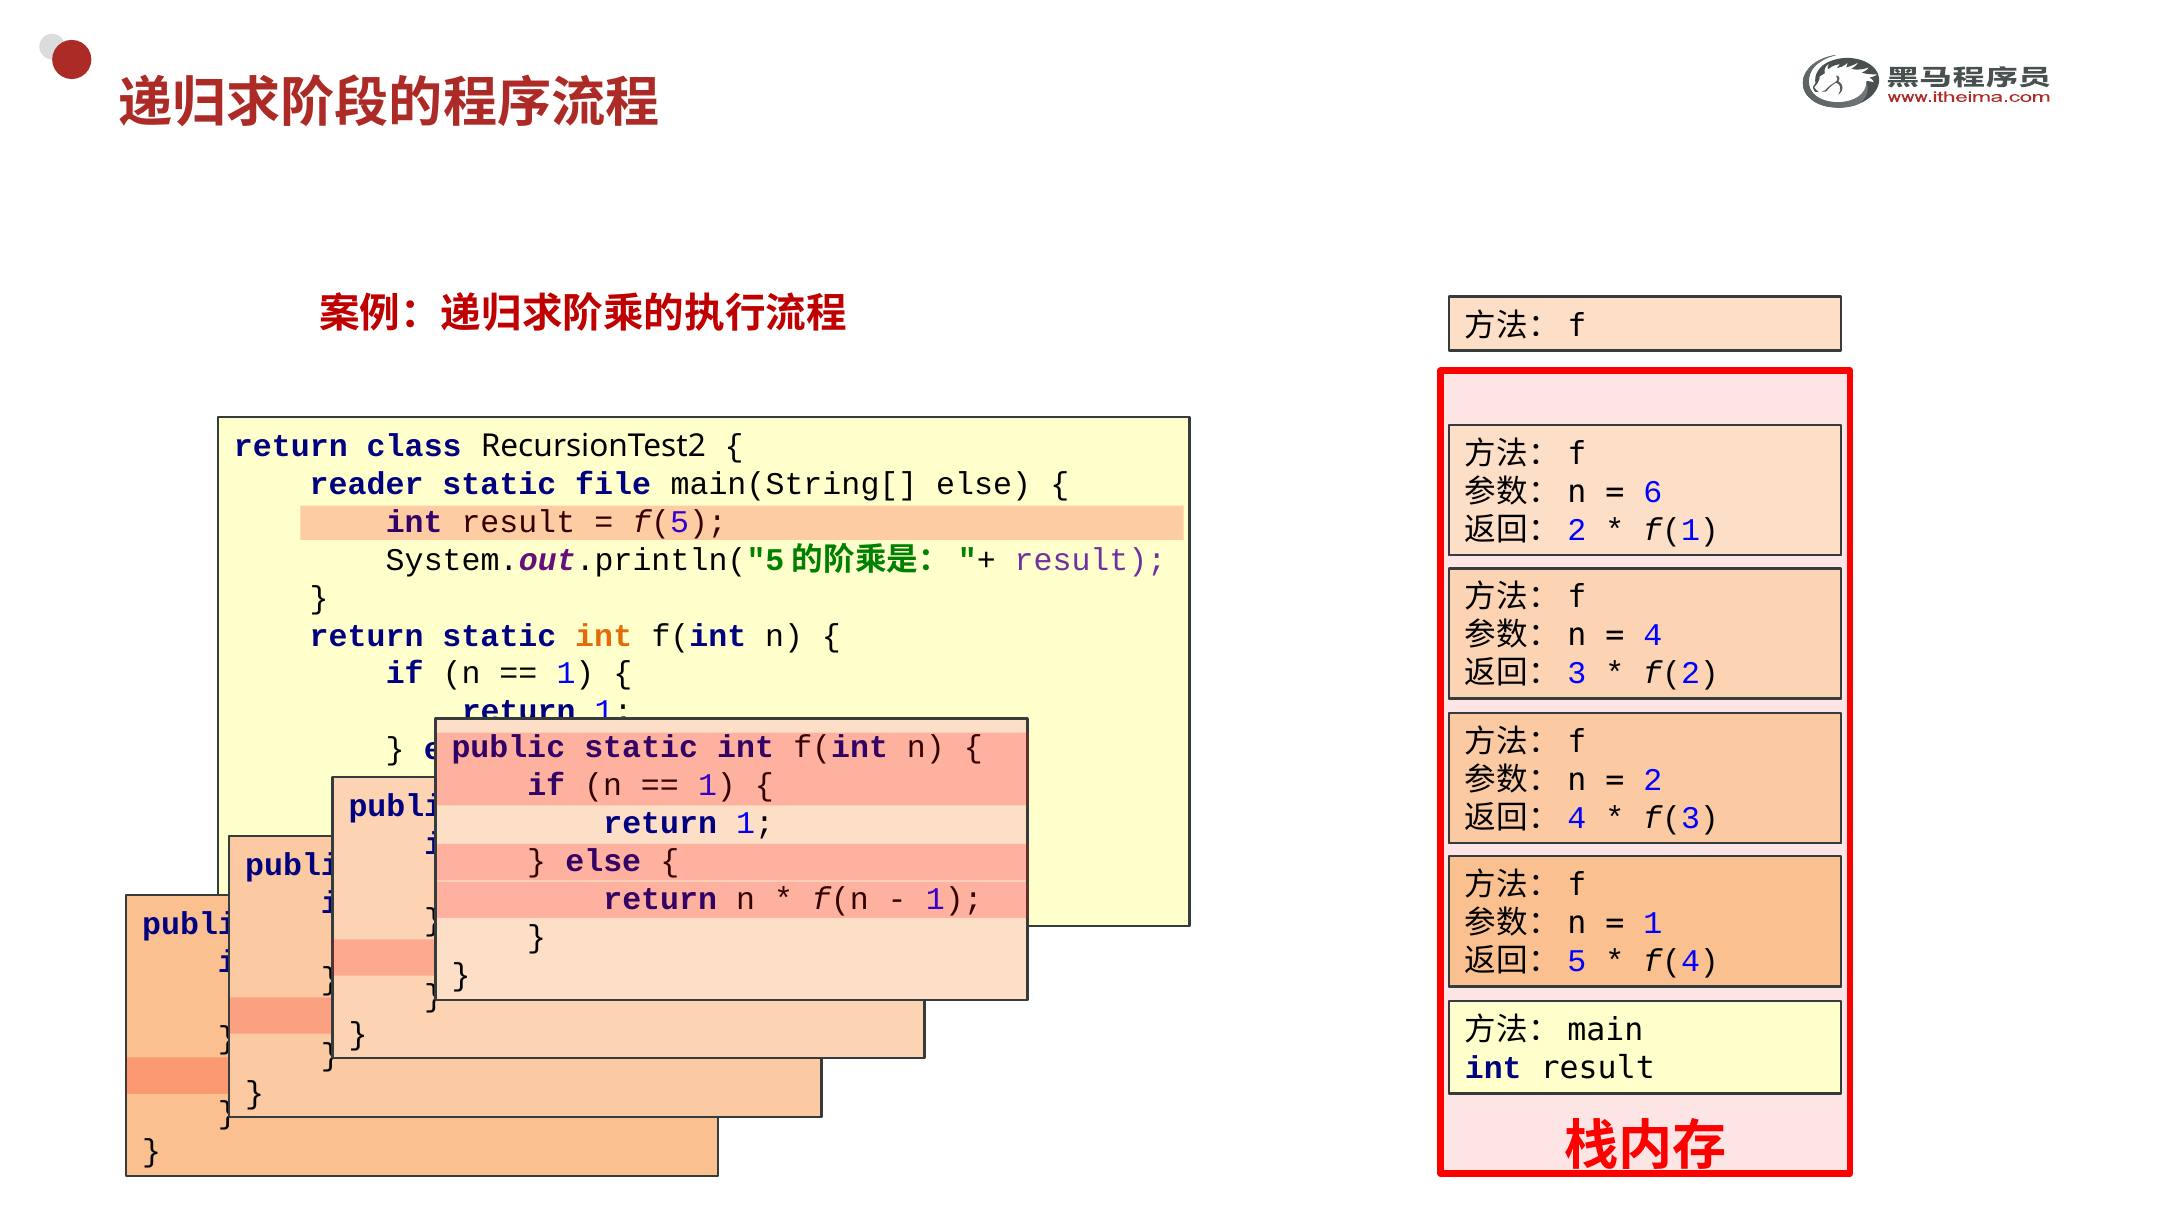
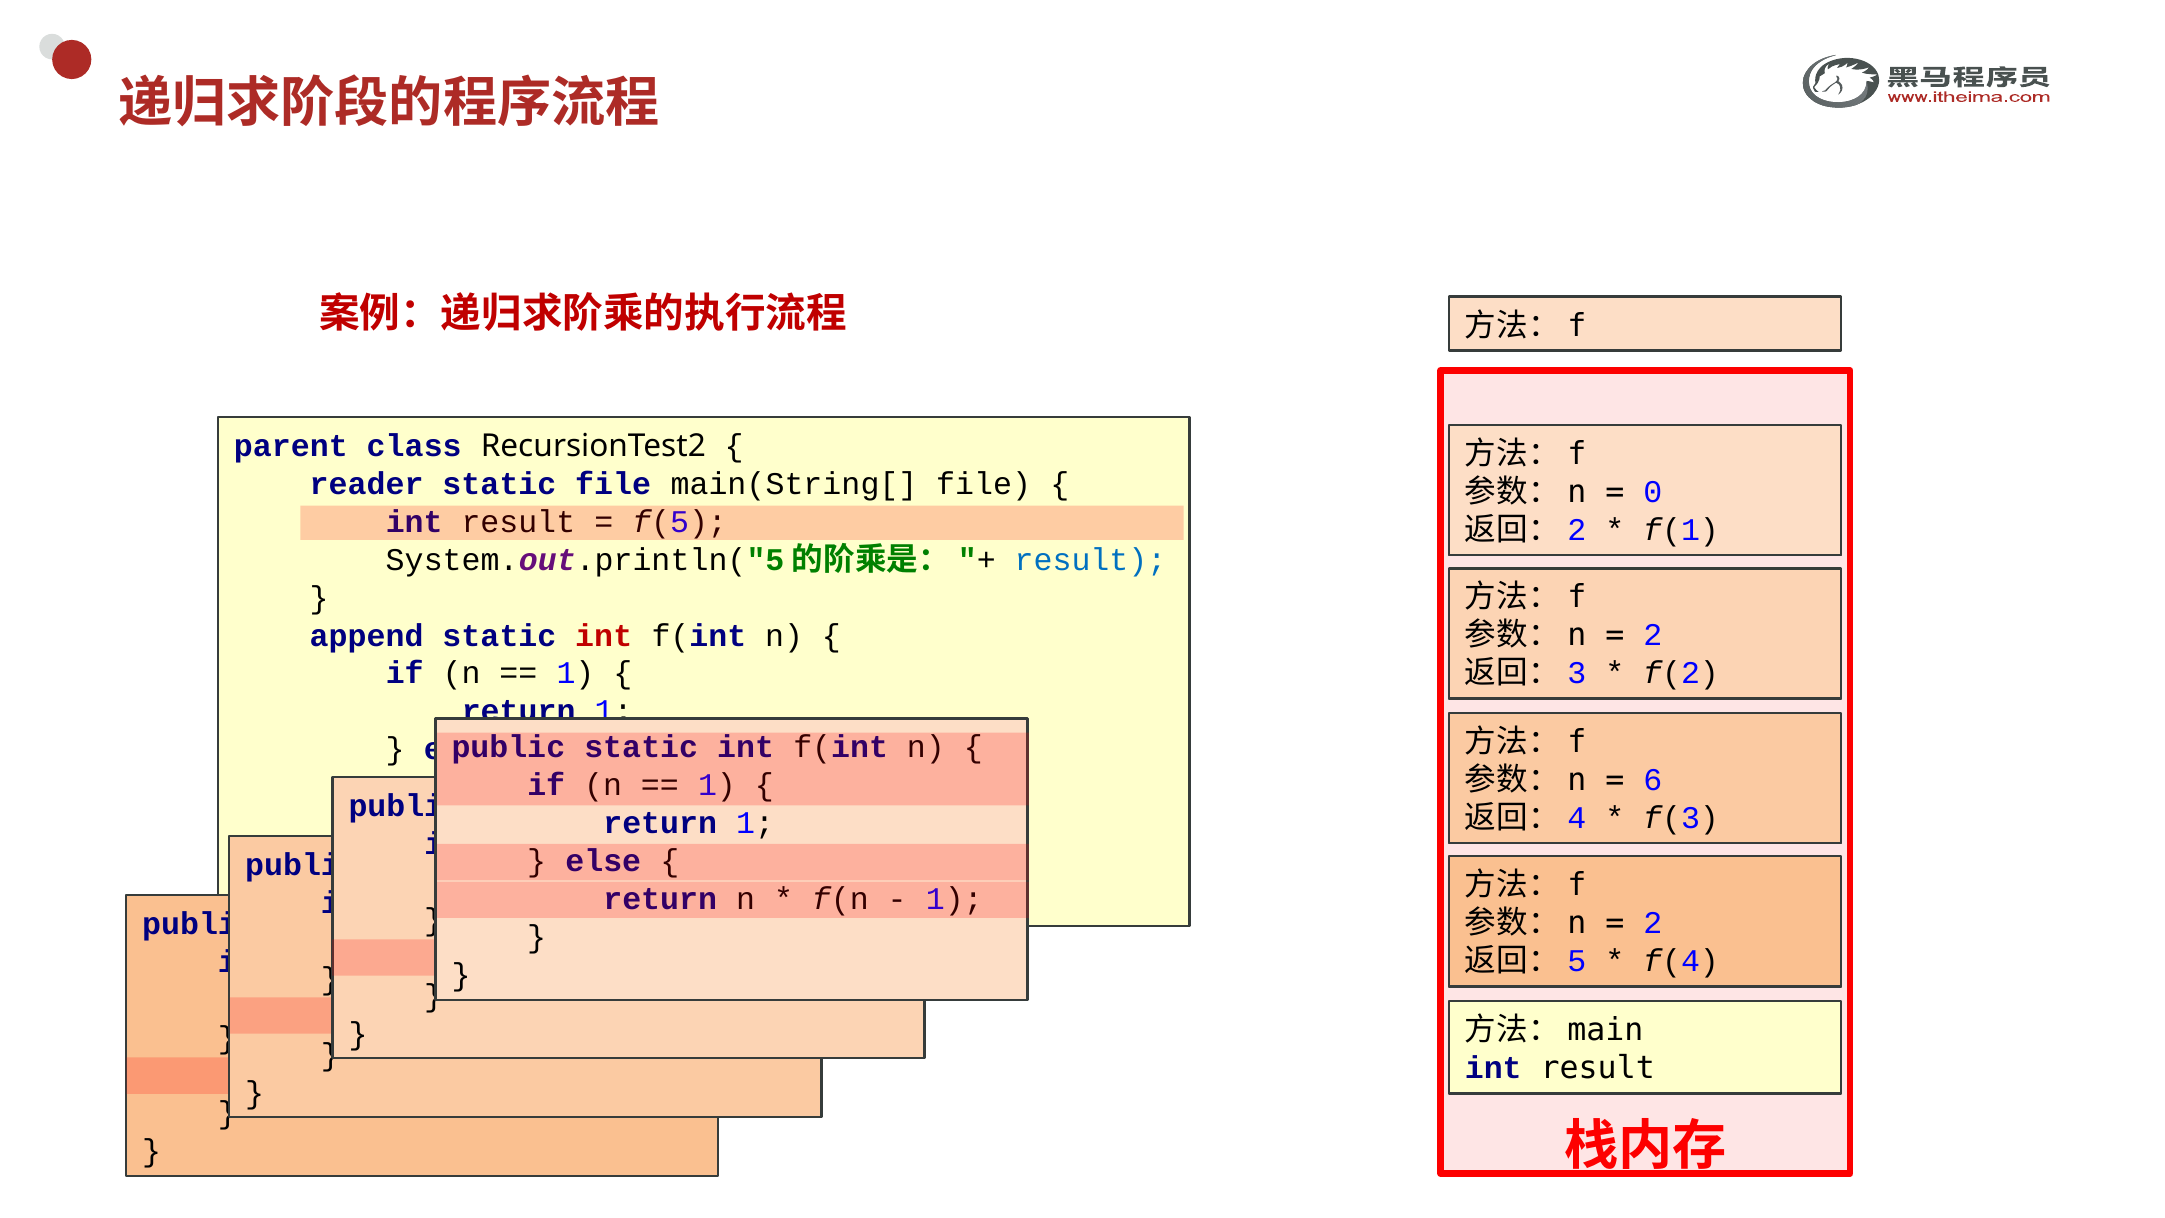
return: return -> parent (291, 446)
main(String[ else: else -> file (984, 484)
6: 6 -> 0 (1653, 492)
result colour: purple -> blue (1090, 560)
4: 4 -> 2 (1653, 635)
return: return -> append (367, 636)
int colour: orange -> red (604, 636)
2: 2 -> 6 (1653, 780)
1: 1 -> 2 (1653, 923)
